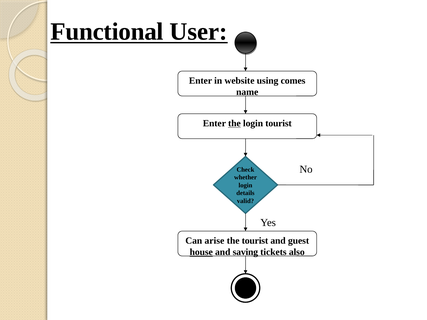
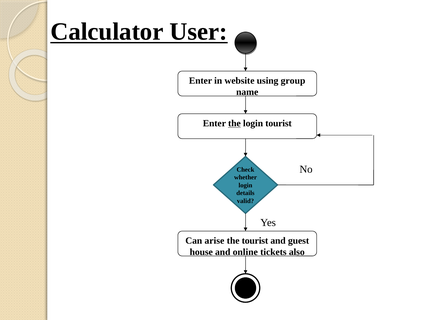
Functional: Functional -> Calculator (107, 32)
comes: comes -> group (293, 81)
house underline: present -> none (201, 252)
saving: saving -> online (245, 252)
